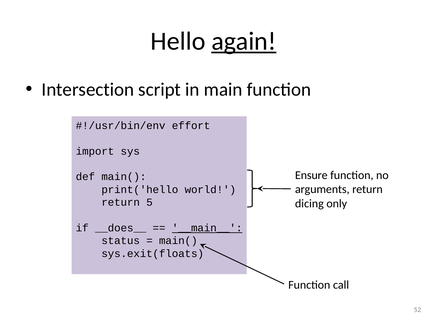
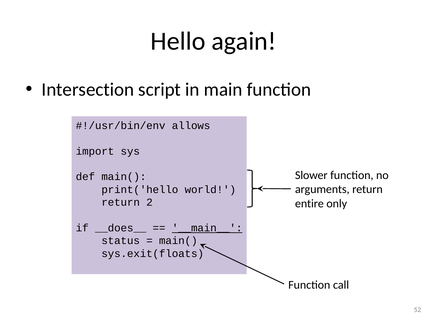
again underline: present -> none (244, 41)
effort: effort -> allows (191, 126)
Ensure: Ensure -> Slower (311, 175)
5: 5 -> 2 (149, 203)
dicing: dicing -> entire (309, 204)
